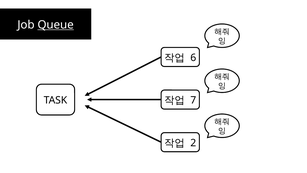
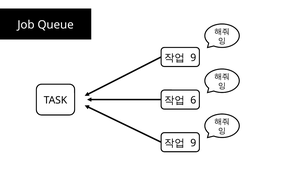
Queue underline: present -> none (56, 25)
6: 6 -> 9 (193, 58)
7: 7 -> 6 (193, 100)
2: 2 -> 9 (193, 143)
